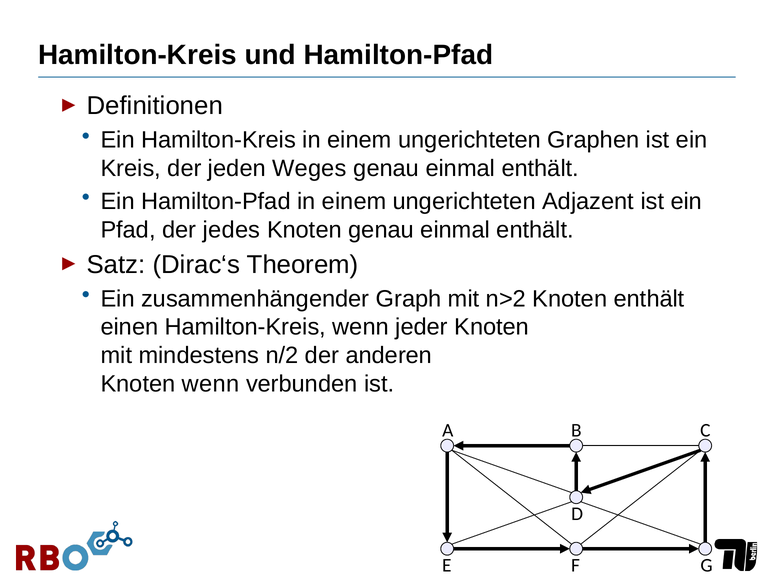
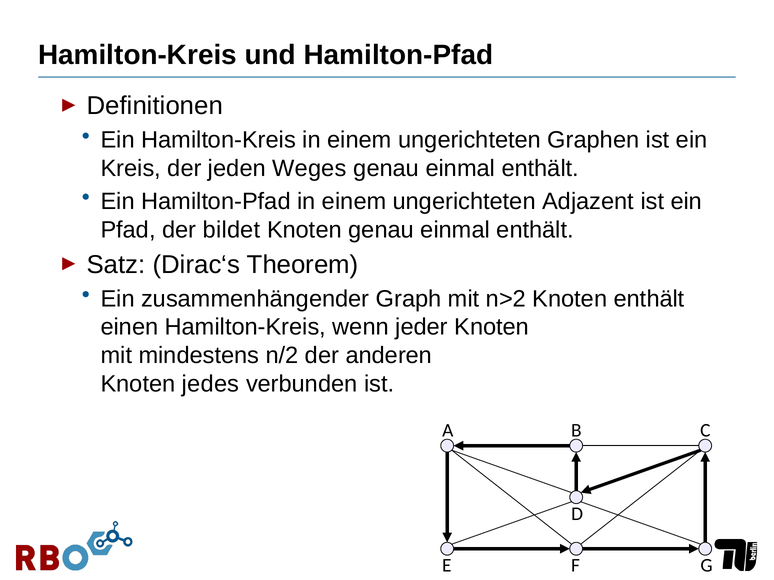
jedes: jedes -> bildet (232, 230)
Knoten wenn: wenn -> jedes (211, 384)
